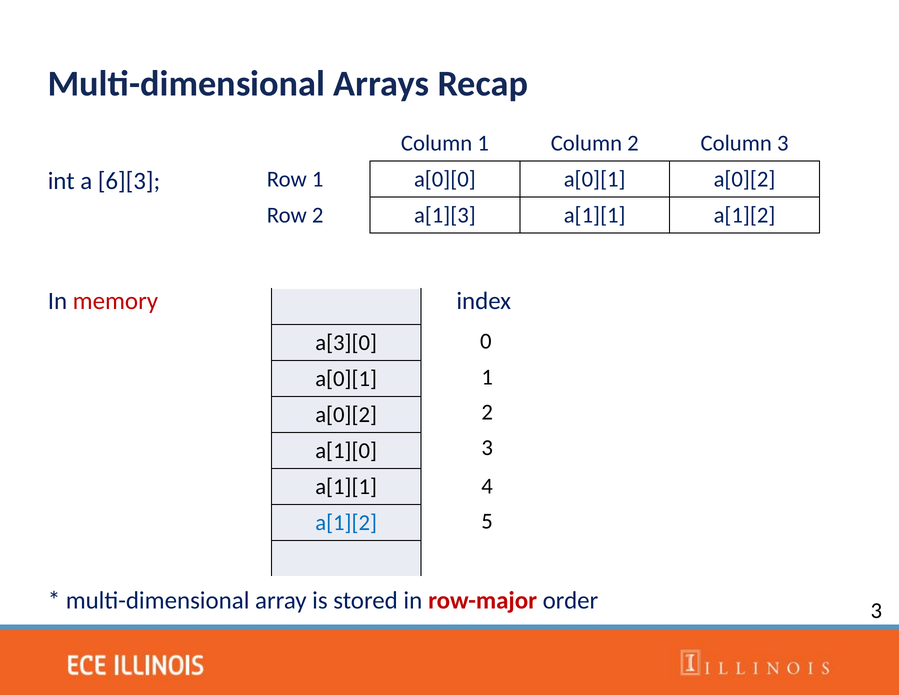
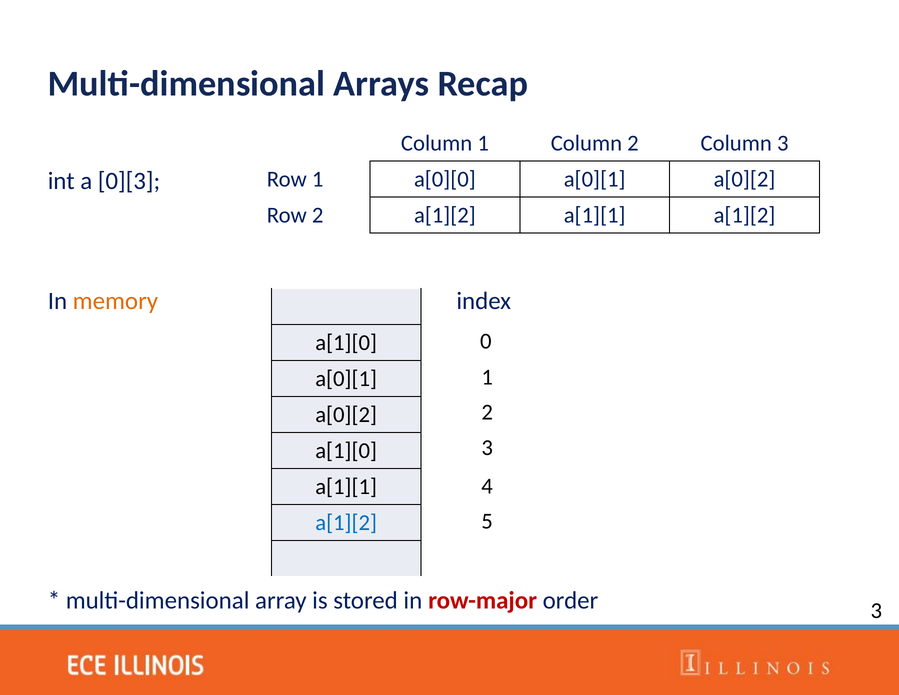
6][3: 6][3 -> 0][3 (129, 181)
2 a[1][3: a[1][3 -> a[1][2 (445, 215)
memory colour: red -> orange (115, 301)
a[3][0: a[3][0 -> a[1][0 (346, 343)
